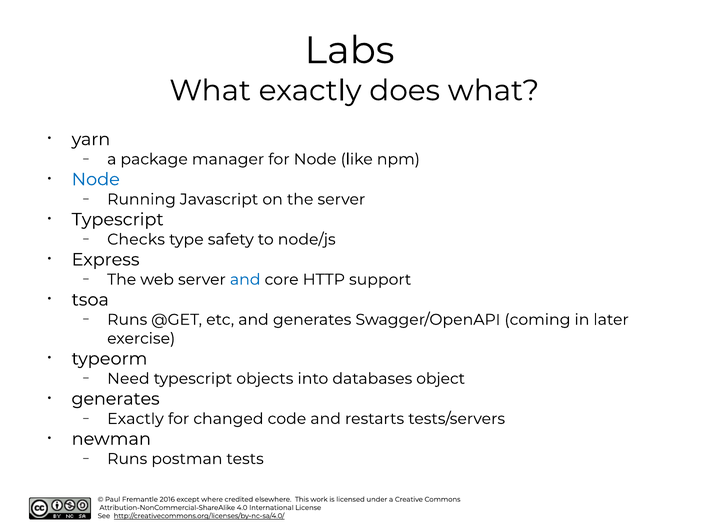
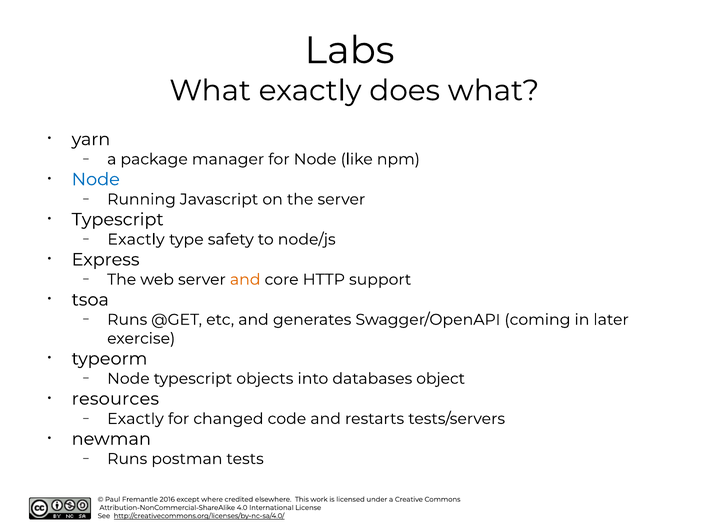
Checks: Checks -> Exactly (136, 240)
and colour: blue -> orange (245, 280)
Need: Need -> Node (128, 379)
generates: generates -> resources (115, 399)
